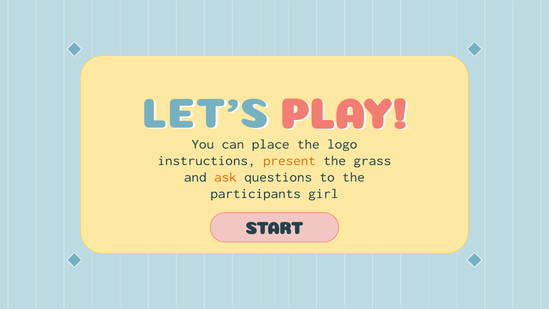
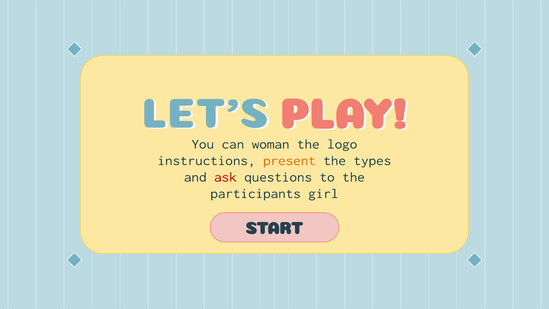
place: place -> woman (271, 144)
grass: grass -> types (372, 160)
ask colour: orange -> red (225, 177)
